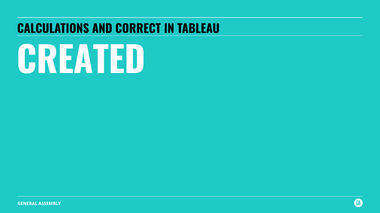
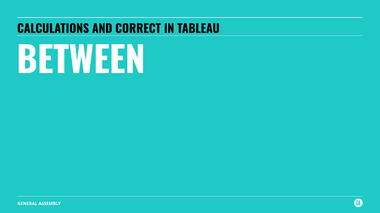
CREATED: CREATED -> BETWEEN (81, 61)
